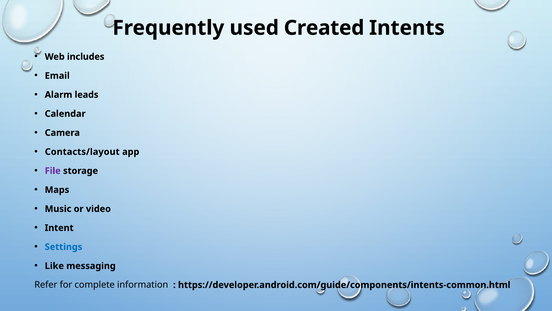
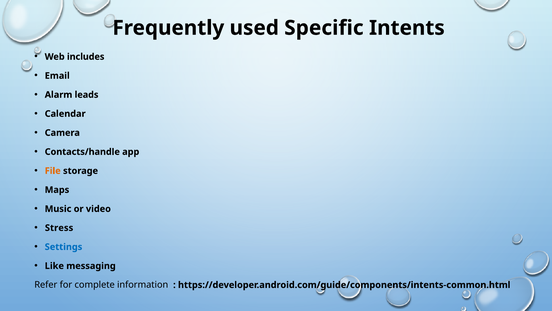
Created: Created -> Specific (324, 28)
Contacts/layout: Contacts/layout -> Contacts/handle (82, 152)
File colour: purple -> orange (53, 171)
Intent: Intent -> Stress (59, 228)
